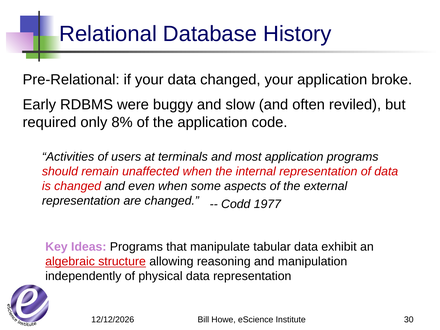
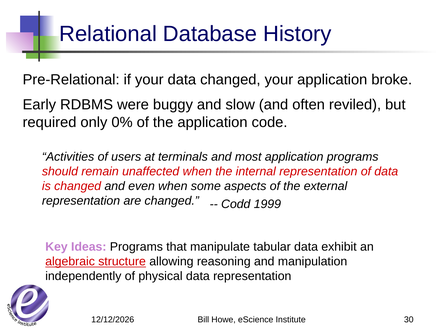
8%: 8% -> 0% (122, 122)
1977: 1977 -> 1999 (267, 204)
